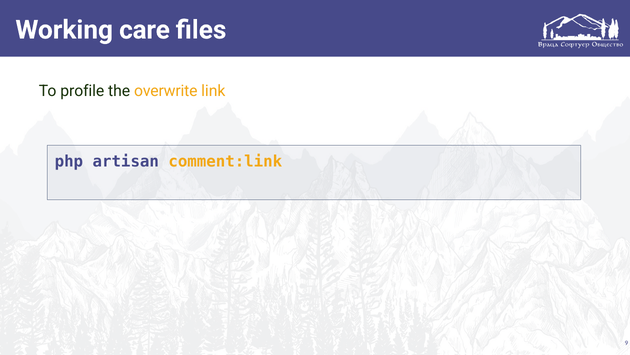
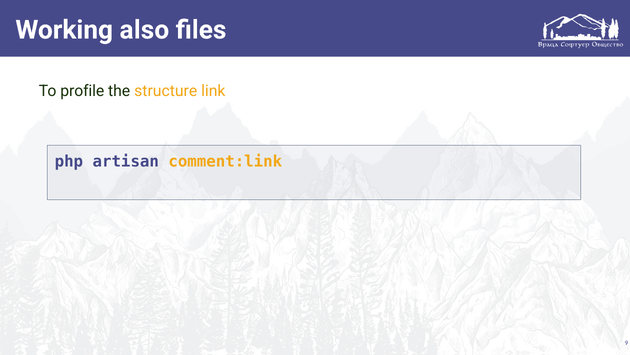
care: care -> also (144, 30)
overwrite: overwrite -> structure (166, 91)
